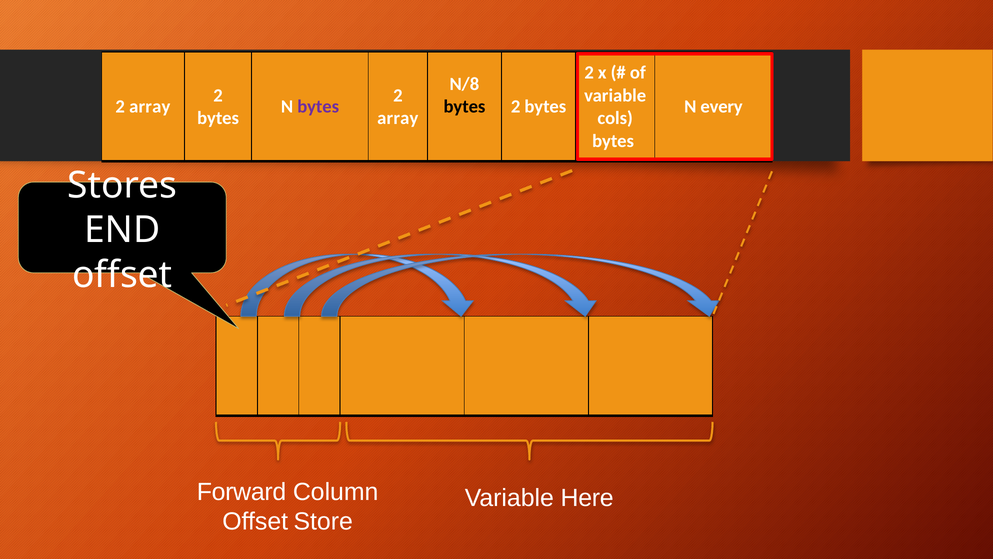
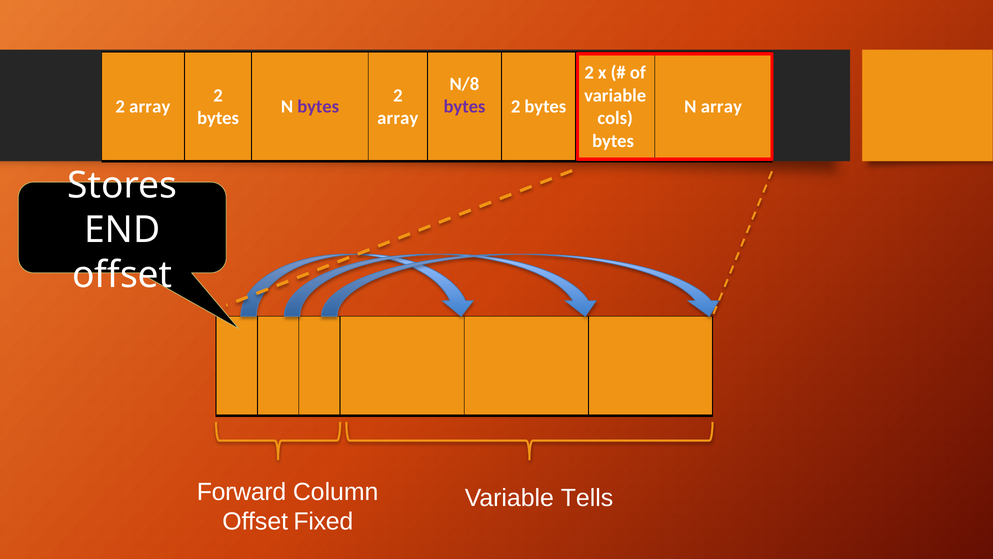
bytes colour: black -> purple (464, 107)
N every: every -> array (721, 107)
Here: Here -> Tells (587, 498)
Store: Store -> Fixed (323, 521)
